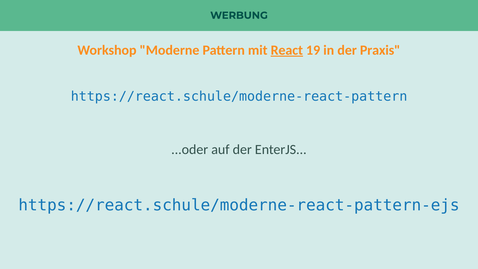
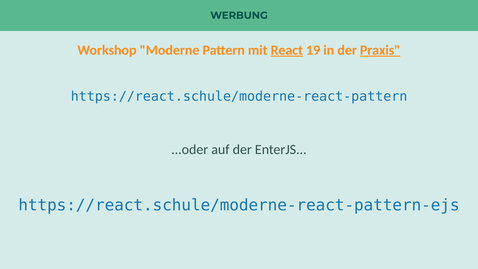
Praxis underline: none -> present (380, 50)
